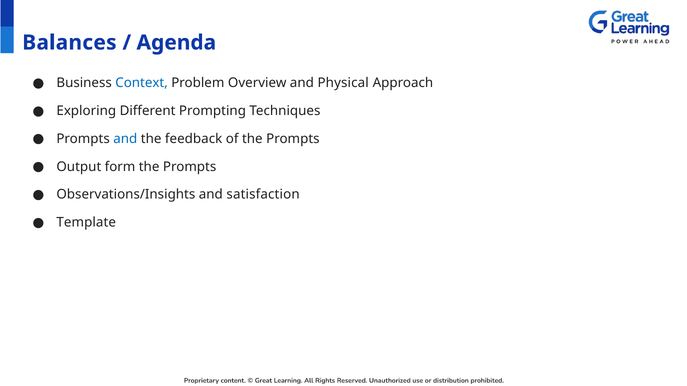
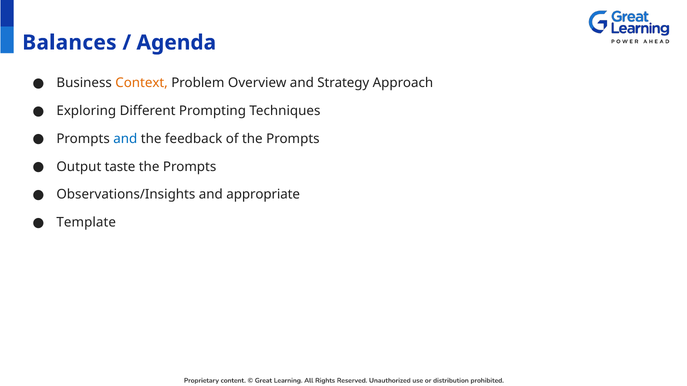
Context colour: blue -> orange (142, 83)
Physical: Physical -> Strategy (343, 83)
form: form -> taste (120, 167)
satisfaction: satisfaction -> appropriate (263, 195)
